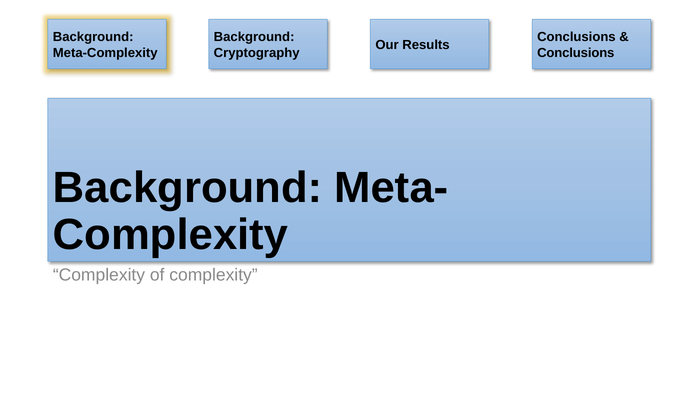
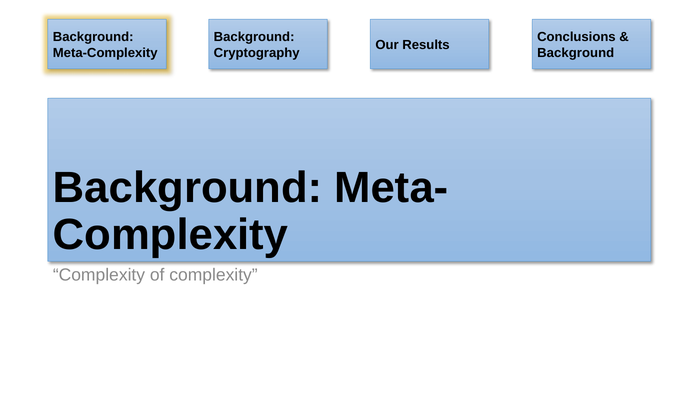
Conclusions: Conclusions -> Background (576, 53)
